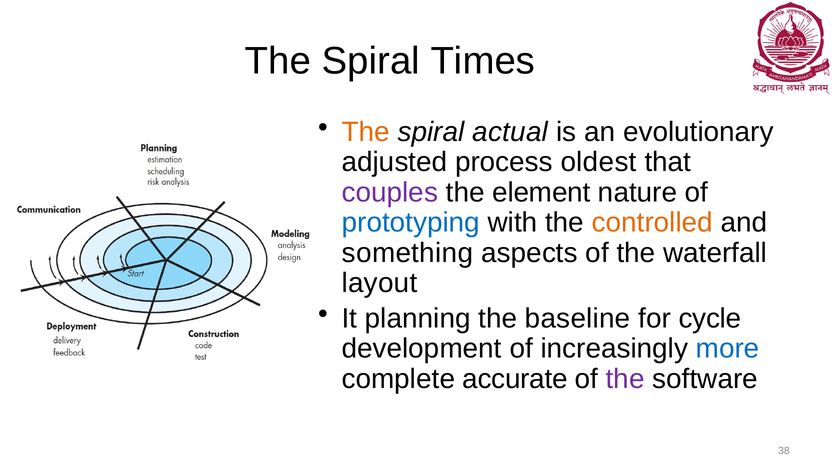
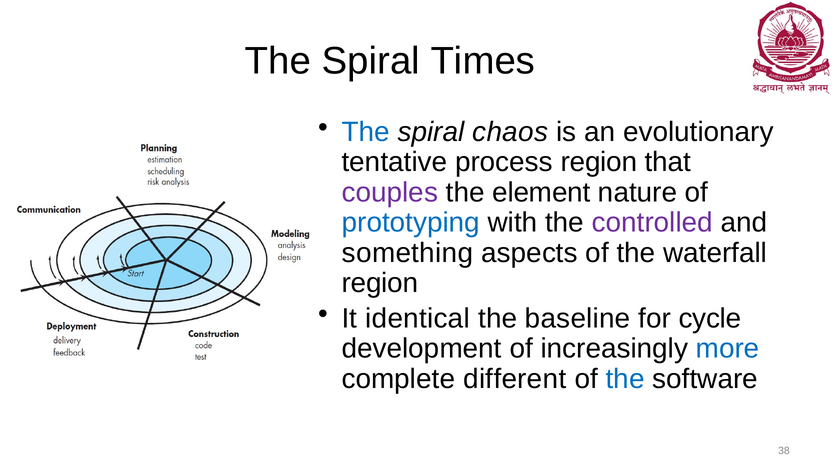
The colour: orange -> blue (366, 132)
actual: actual -> chaos (510, 132)
adjusted: adjusted -> tentative (394, 162)
process oldest: oldest -> region (599, 162)
controlled colour: orange -> purple (652, 222)
layout: layout -> region (380, 283)
planning: planning -> identical (418, 318)
accurate: accurate -> different (515, 378)
the colour: purple -> blue (625, 378)
